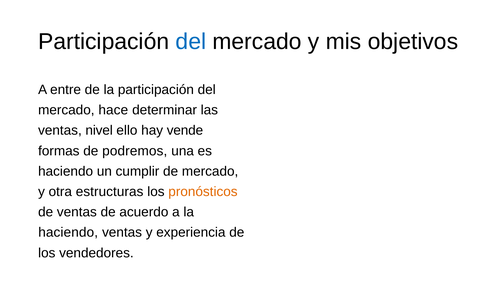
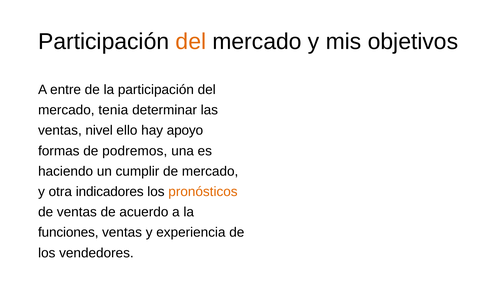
del colour: blue -> orange (191, 42)
hace: hace -> tenia (113, 110)
vende: vende -> apoyo (185, 131)
estructuras: estructuras -> indicadores (110, 192)
haciendo: haciendo -> funciones (68, 233)
